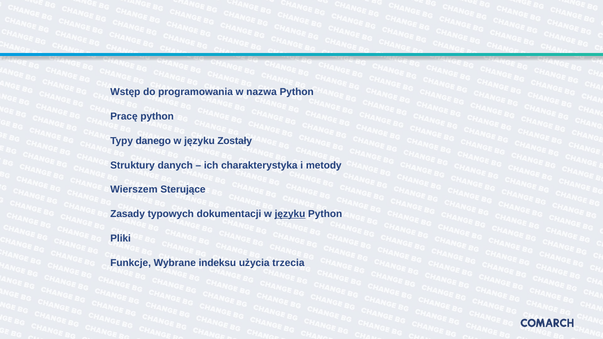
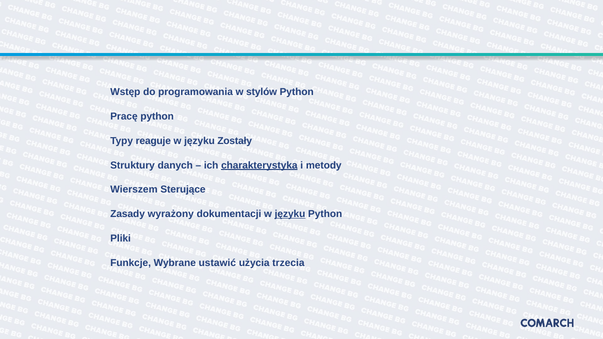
nazwa: nazwa -> stylów (262, 92)
danego: danego -> reaguje (153, 141)
charakterystyka underline: none -> present (259, 165)
typowych: typowych -> wyrażony (171, 214)
indeksu: indeksu -> ustawić (217, 263)
